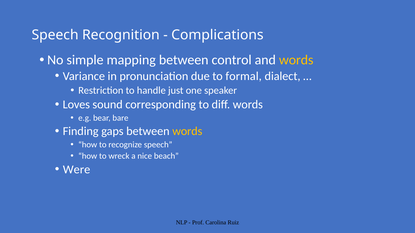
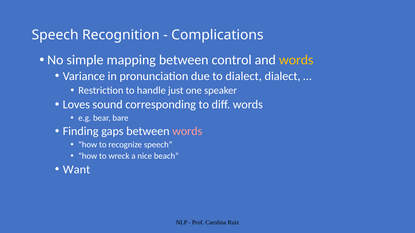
to formal: formal -> dialect (244, 76)
words colour: yellow -> pink (187, 132)
Were: Were -> Want (77, 170)
